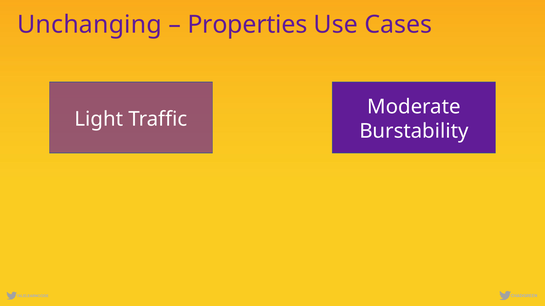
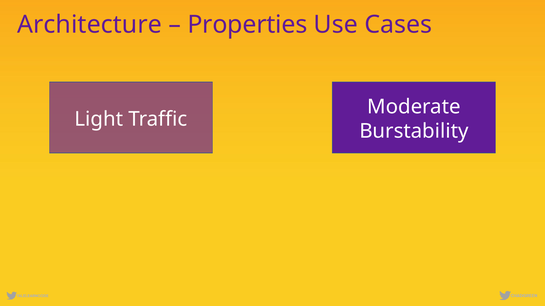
Unchanging: Unchanging -> Architecture (90, 25)
